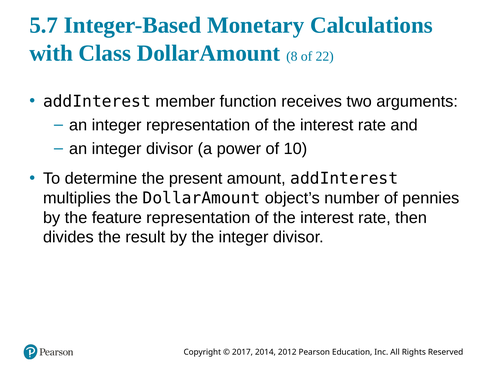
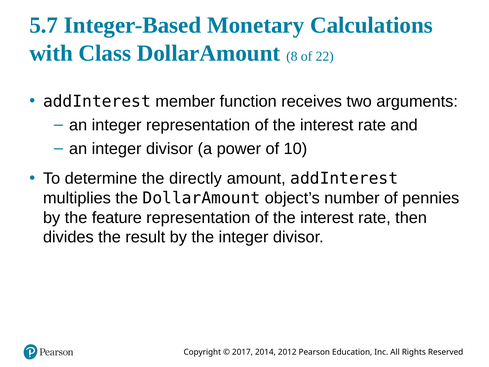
present: present -> directly (196, 178)
